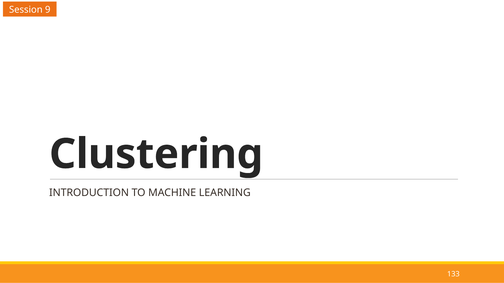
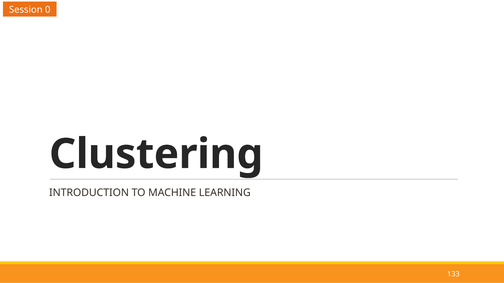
9: 9 -> 0 (48, 10)
